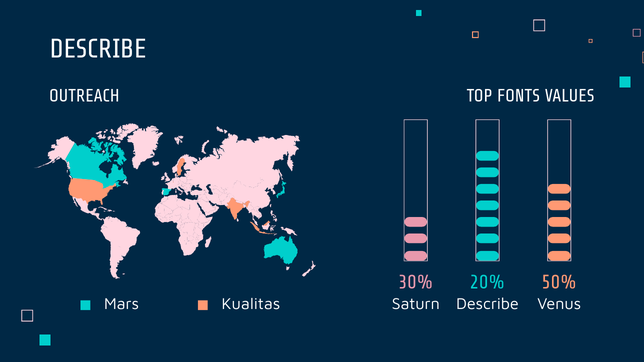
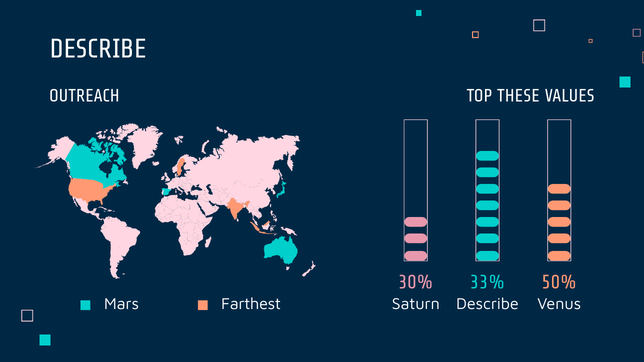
FONTS: FONTS -> THESE (518, 96)
20%: 20% -> 33% (488, 282)
Kualitas: Kualitas -> Farthest (251, 304)
